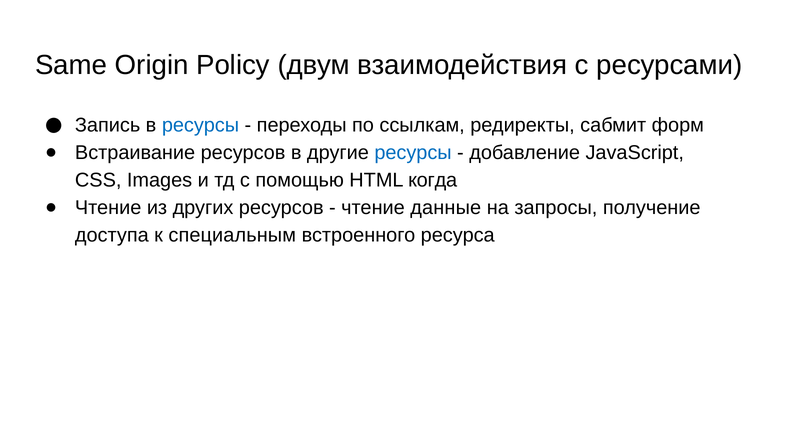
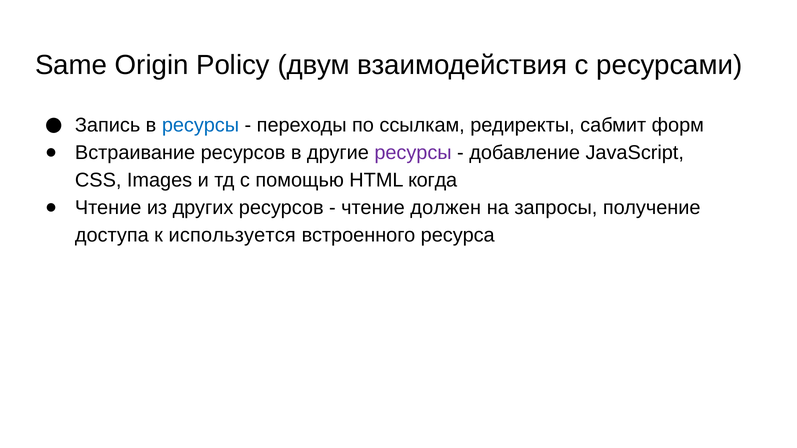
ресурсы colour: blue -> purple (413, 153)
данные: данные -> должен (446, 208)
специальным: специальным -> используется (232, 235)
